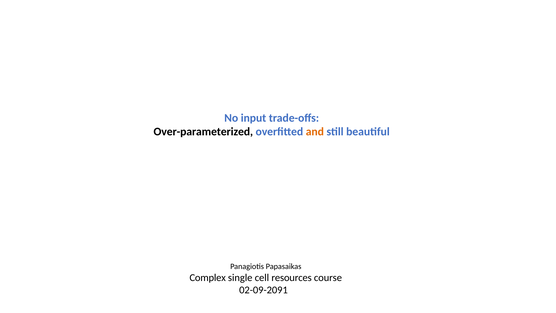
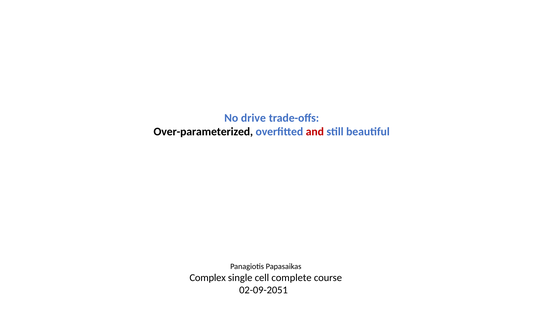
input: input -> drive (253, 118)
and colour: orange -> red (315, 132)
resources: resources -> complete (292, 277)
02-09-2091: 02-09-2091 -> 02-09-2051 (264, 290)
